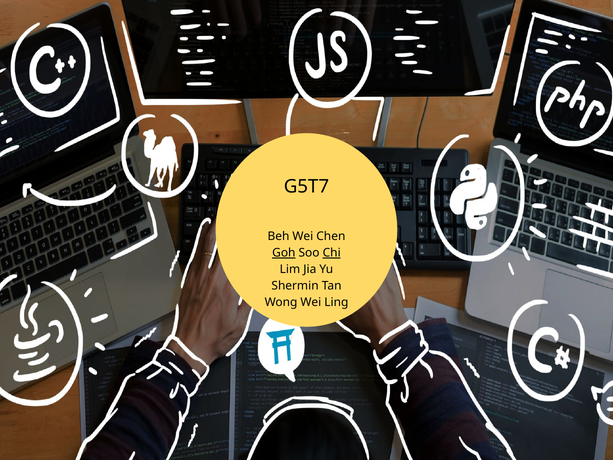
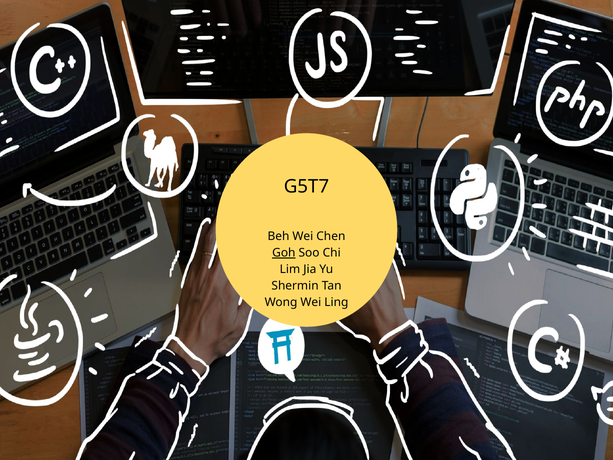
Chi underline: present -> none (332, 253)
